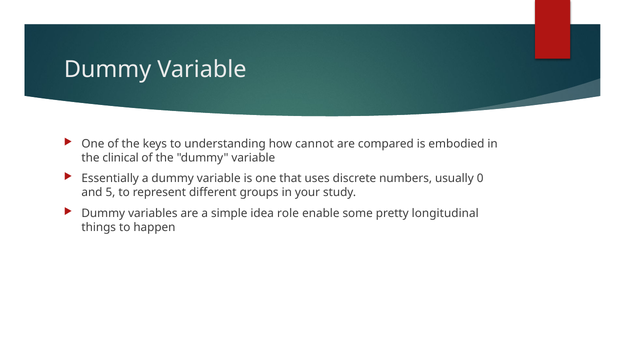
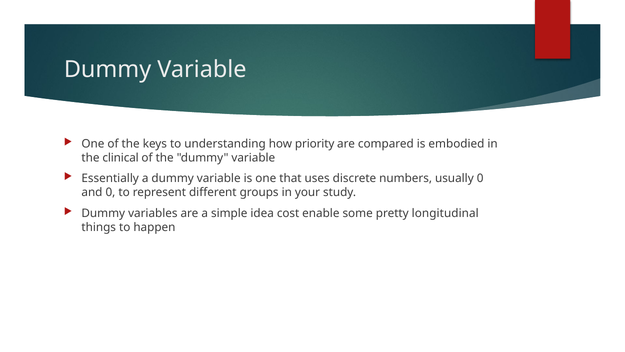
cannot: cannot -> priority (315, 144)
and 5: 5 -> 0 (110, 192)
role: role -> cost (288, 213)
